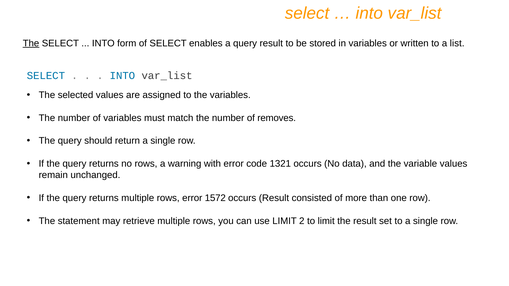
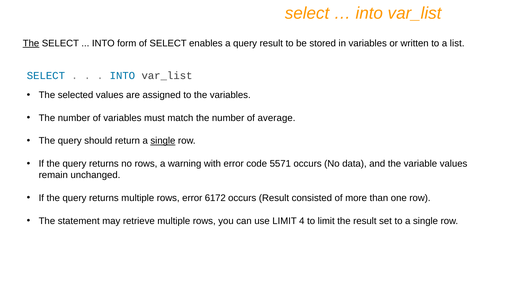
removes: removes -> average (277, 118)
single underline: none -> present (163, 141)
1321: 1321 -> 5571 (280, 164)
1572: 1572 -> 6172 (215, 198)
2: 2 -> 4 (302, 221)
